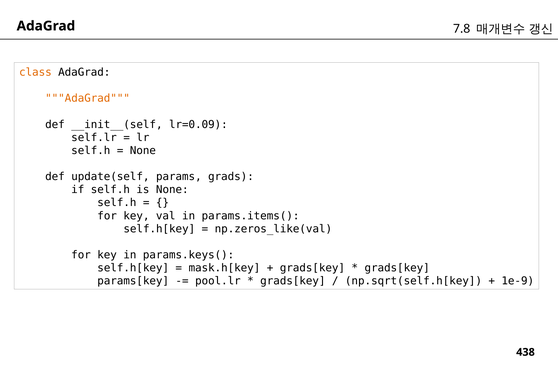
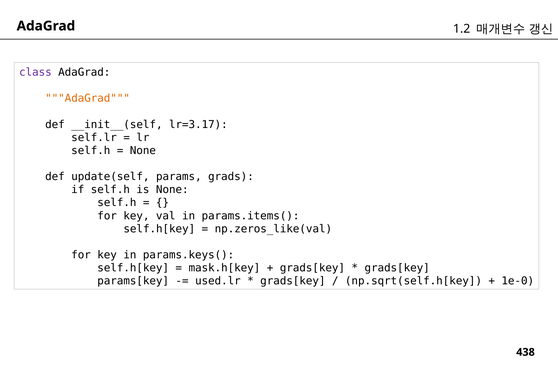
7.8: 7.8 -> 1.2 (462, 29)
class colour: orange -> purple (35, 72)
lr=0.09: lr=0.09 -> lr=3.17 (198, 124)
pool.lr: pool.lr -> used.lr (218, 281)
1e-9: 1e-9 -> 1e-0 (518, 281)
